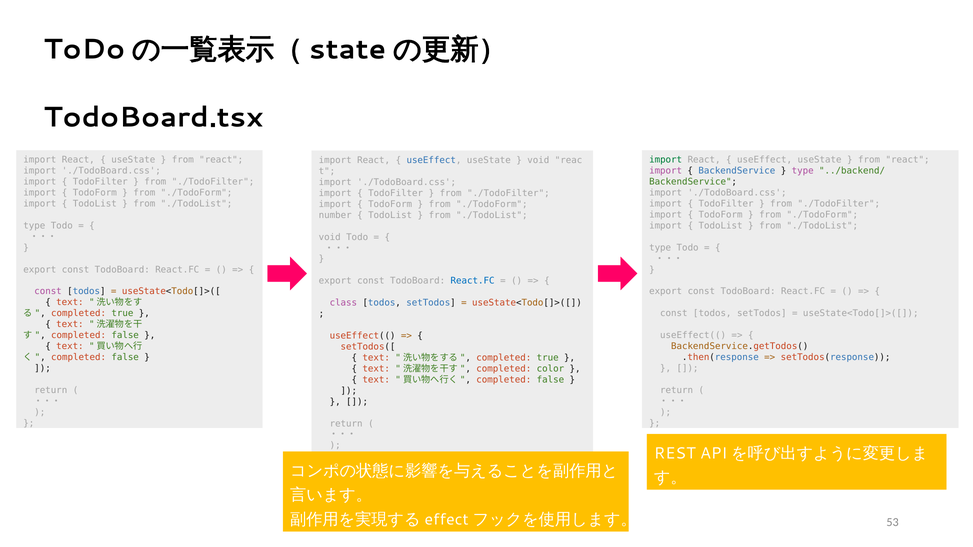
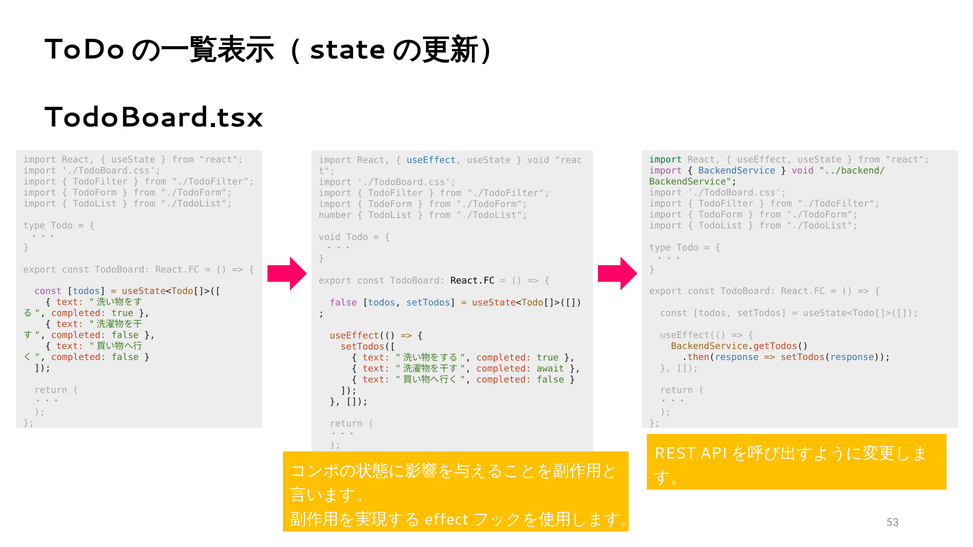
type: type -> void (803, 171)
React.FC colour: blue -> black (473, 281)
class: class -> false (343, 303)
color: color -> await (550, 369)
